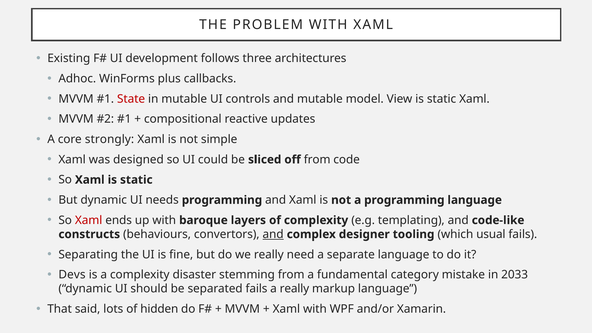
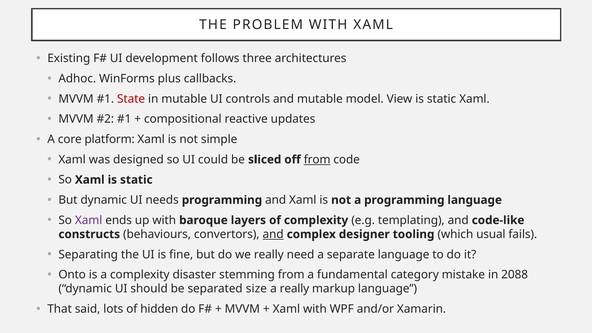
strongly: strongly -> platform (110, 139)
from underline: none -> present (317, 160)
Xaml colour: red -> purple (89, 220)
Devs: Devs -> Onto (72, 275)
2033: 2033 -> 2088 (515, 275)
separated fails: fails -> size (256, 289)
